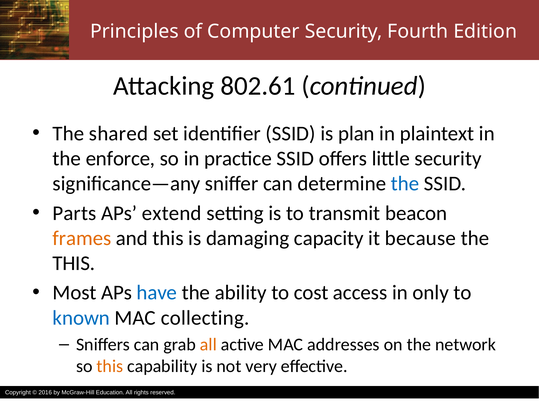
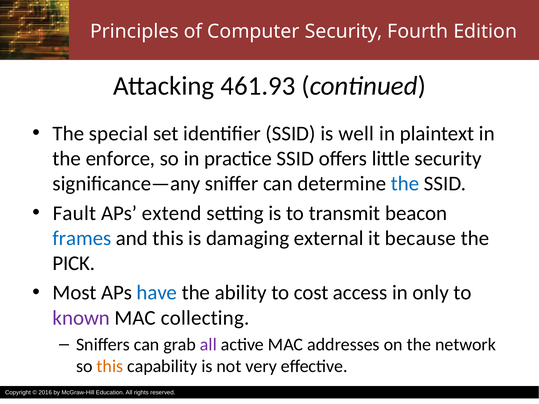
802.61: 802.61 -> 461.93 (258, 86)
shared: shared -> special (119, 134)
plan: plan -> well (356, 134)
Parts: Parts -> Fault (74, 213)
frames colour: orange -> blue (82, 238)
capacity: capacity -> external (329, 238)
THIS: THIS -> PICK (74, 264)
known colour: blue -> purple (81, 318)
all colour: orange -> purple (208, 345)
